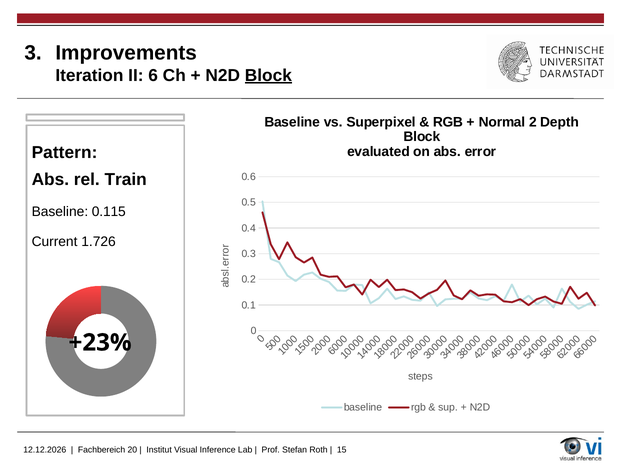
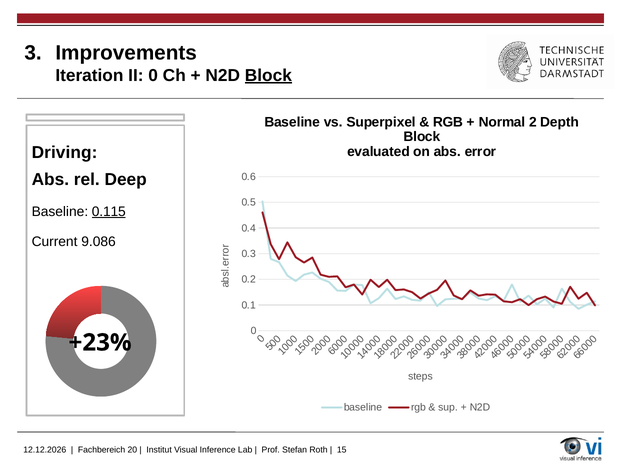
II 6: 6 -> 0 (153, 75)
Pattern: Pattern -> Driving (65, 153)
Train: Train -> Deep (126, 179)
0.115 underline: none -> present (109, 211)
1.726: 1.726 -> 9.086 (99, 242)
